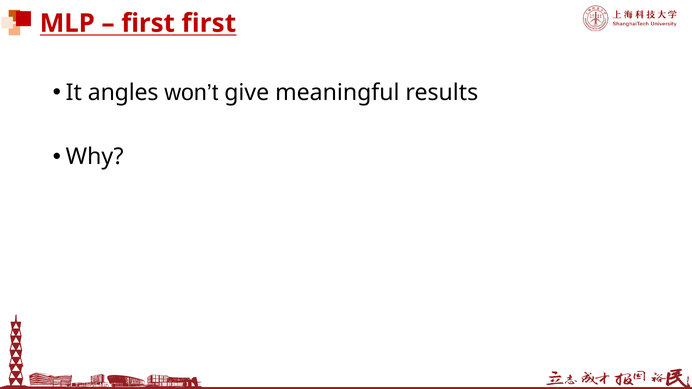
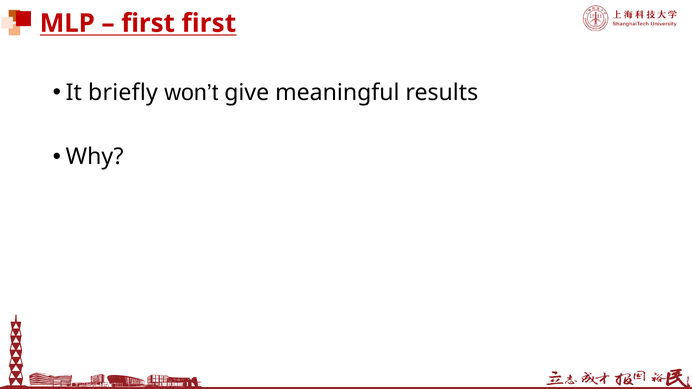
angles: angles -> briefly (123, 93)
